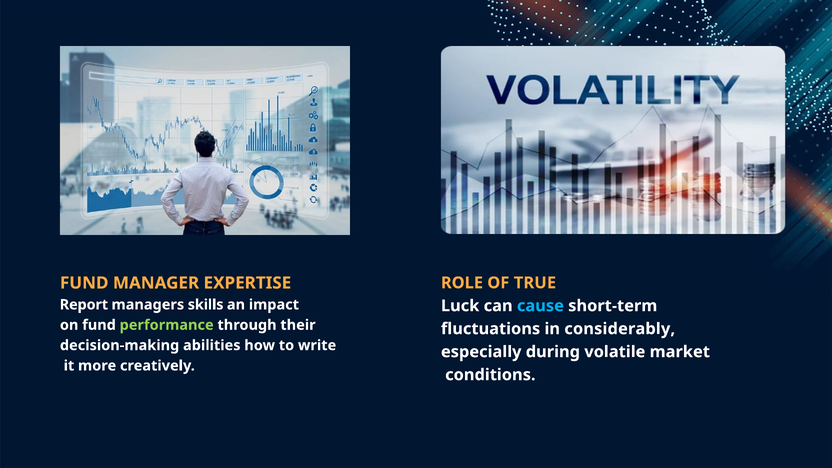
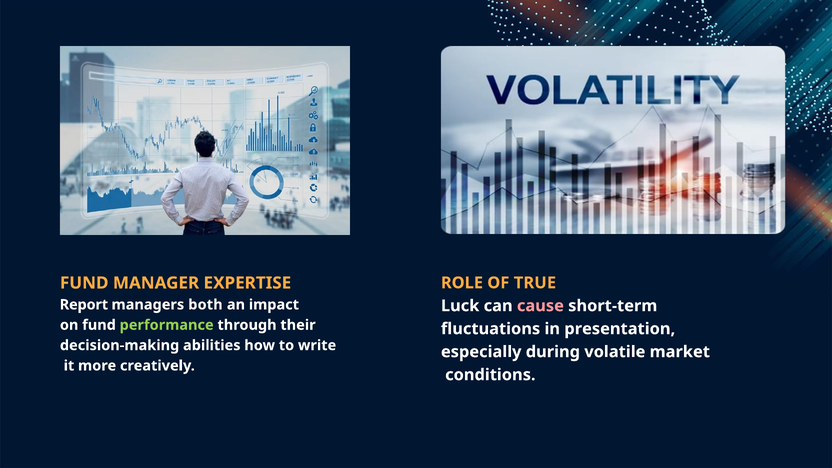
skills: skills -> both (205, 305)
cause colour: light blue -> pink (540, 306)
considerably: considerably -> presentation (620, 329)
